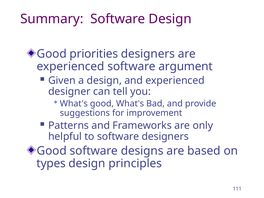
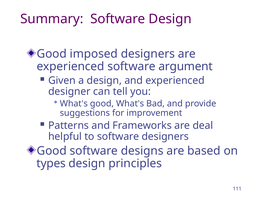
priorities: priorities -> imposed (94, 54)
only: only -> deal (203, 125)
